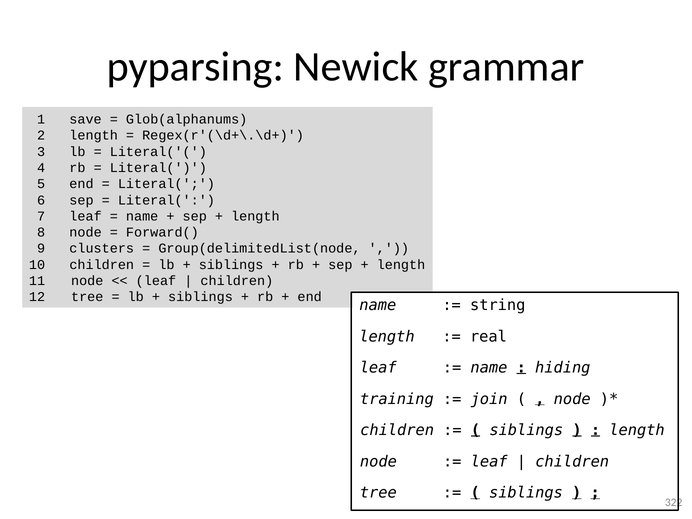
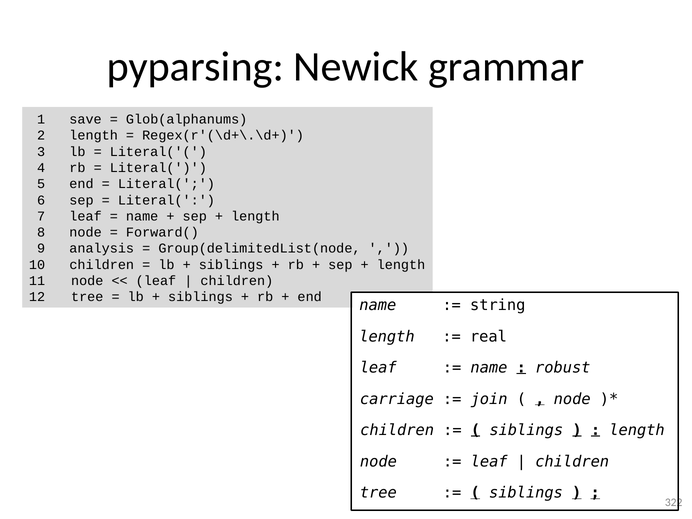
clusters: clusters -> analysis (102, 249)
hiding: hiding -> robust (563, 368)
training: training -> carriage (397, 399)
